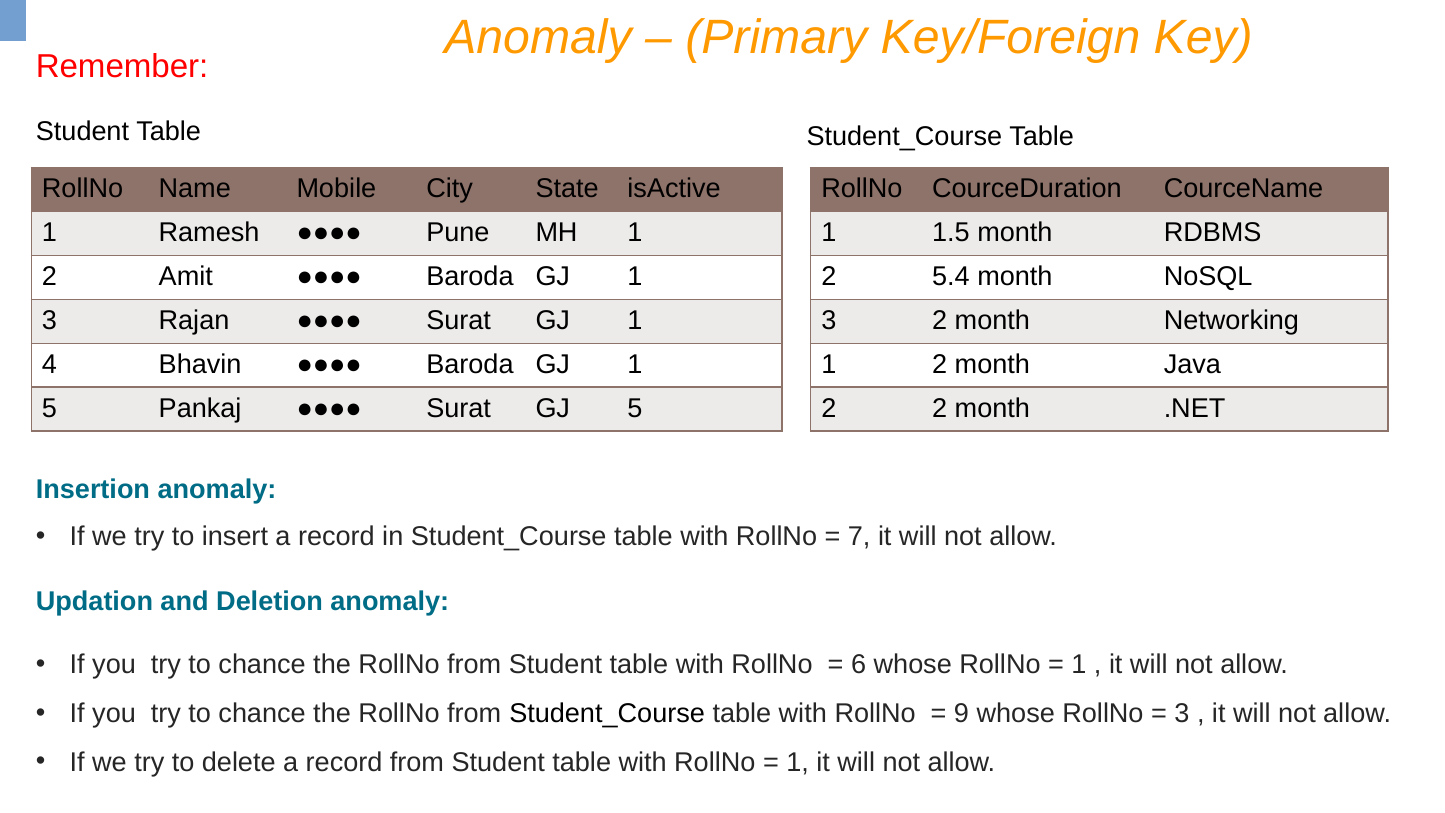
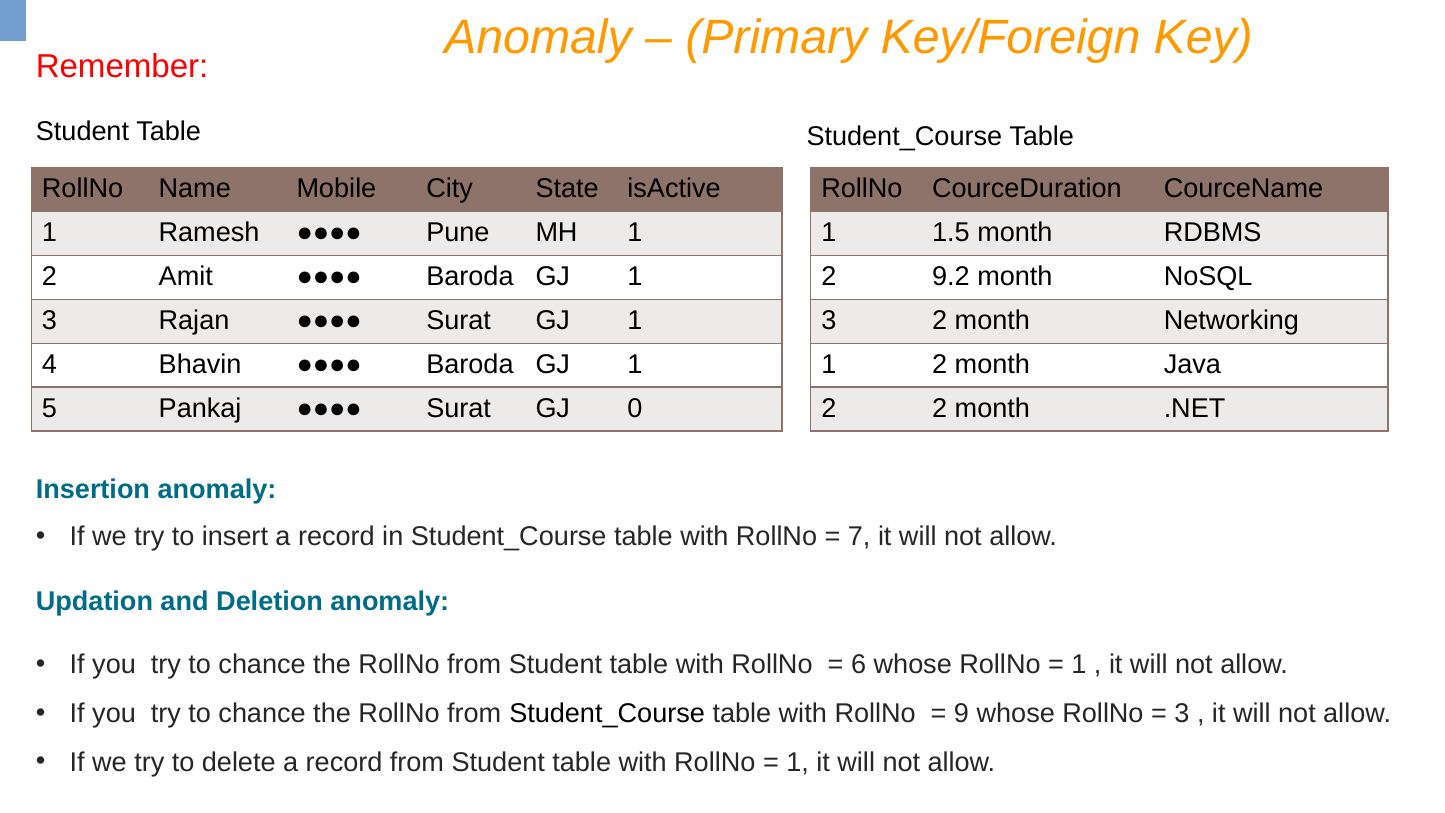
5.4: 5.4 -> 9.2 (951, 276)
GJ 5: 5 -> 0 (635, 408)
